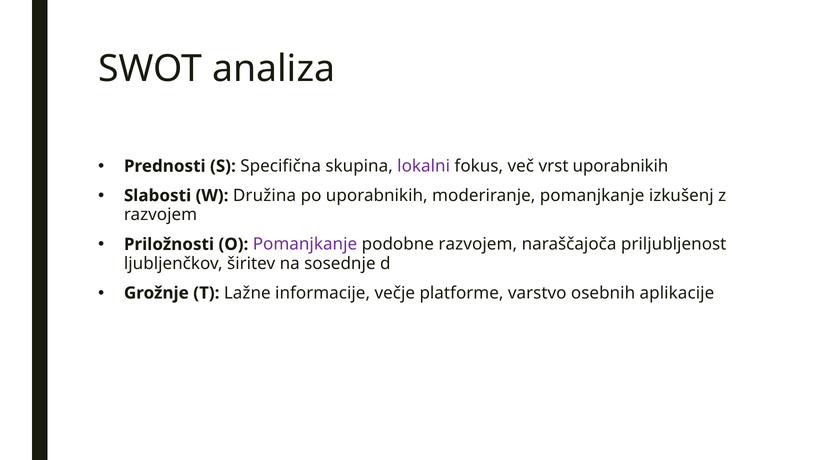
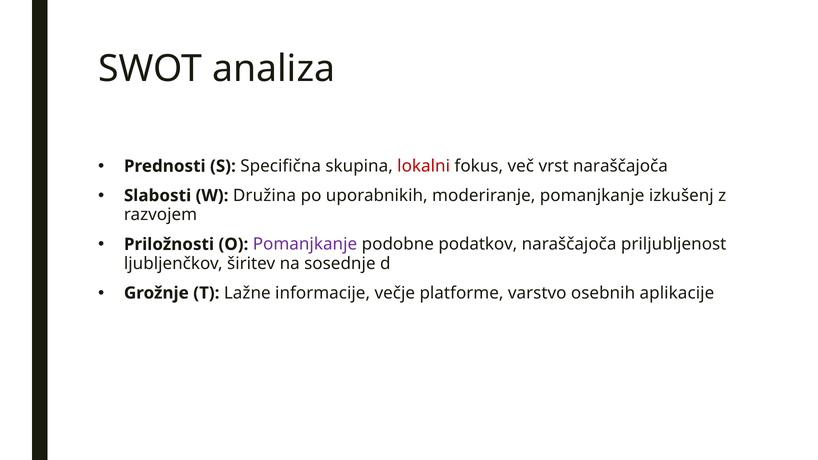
lokalni colour: purple -> red (424, 166)
vrst uporabnikih: uporabnikih -> naraščajoča (620, 166)
podobne razvojem: razvojem -> podatkov (478, 244)
